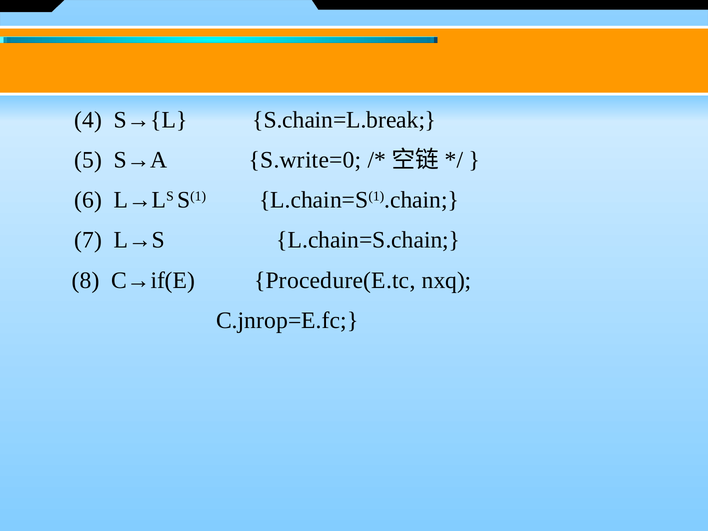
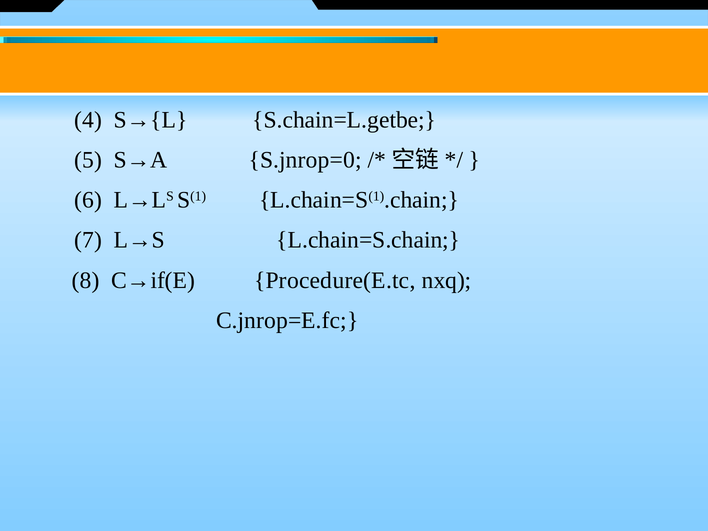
S.chain=L.break: S.chain=L.break -> S.chain=L.getbe (344, 120)
S.write=0: S.write=0 -> S.jnrop=0 (305, 160)
